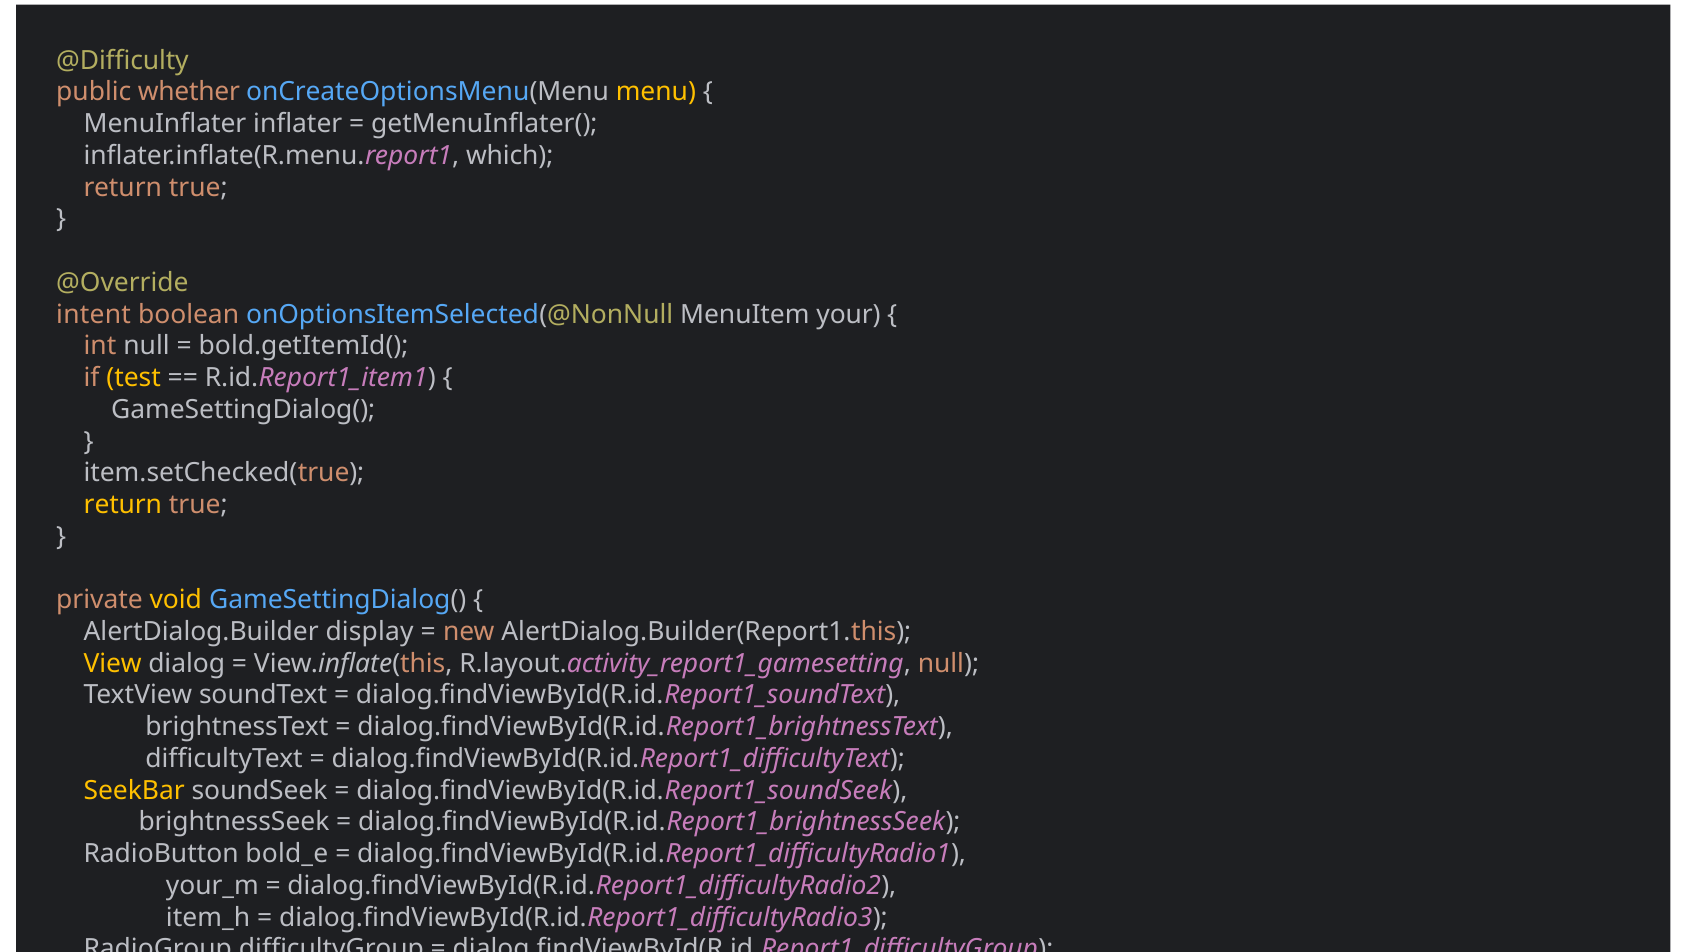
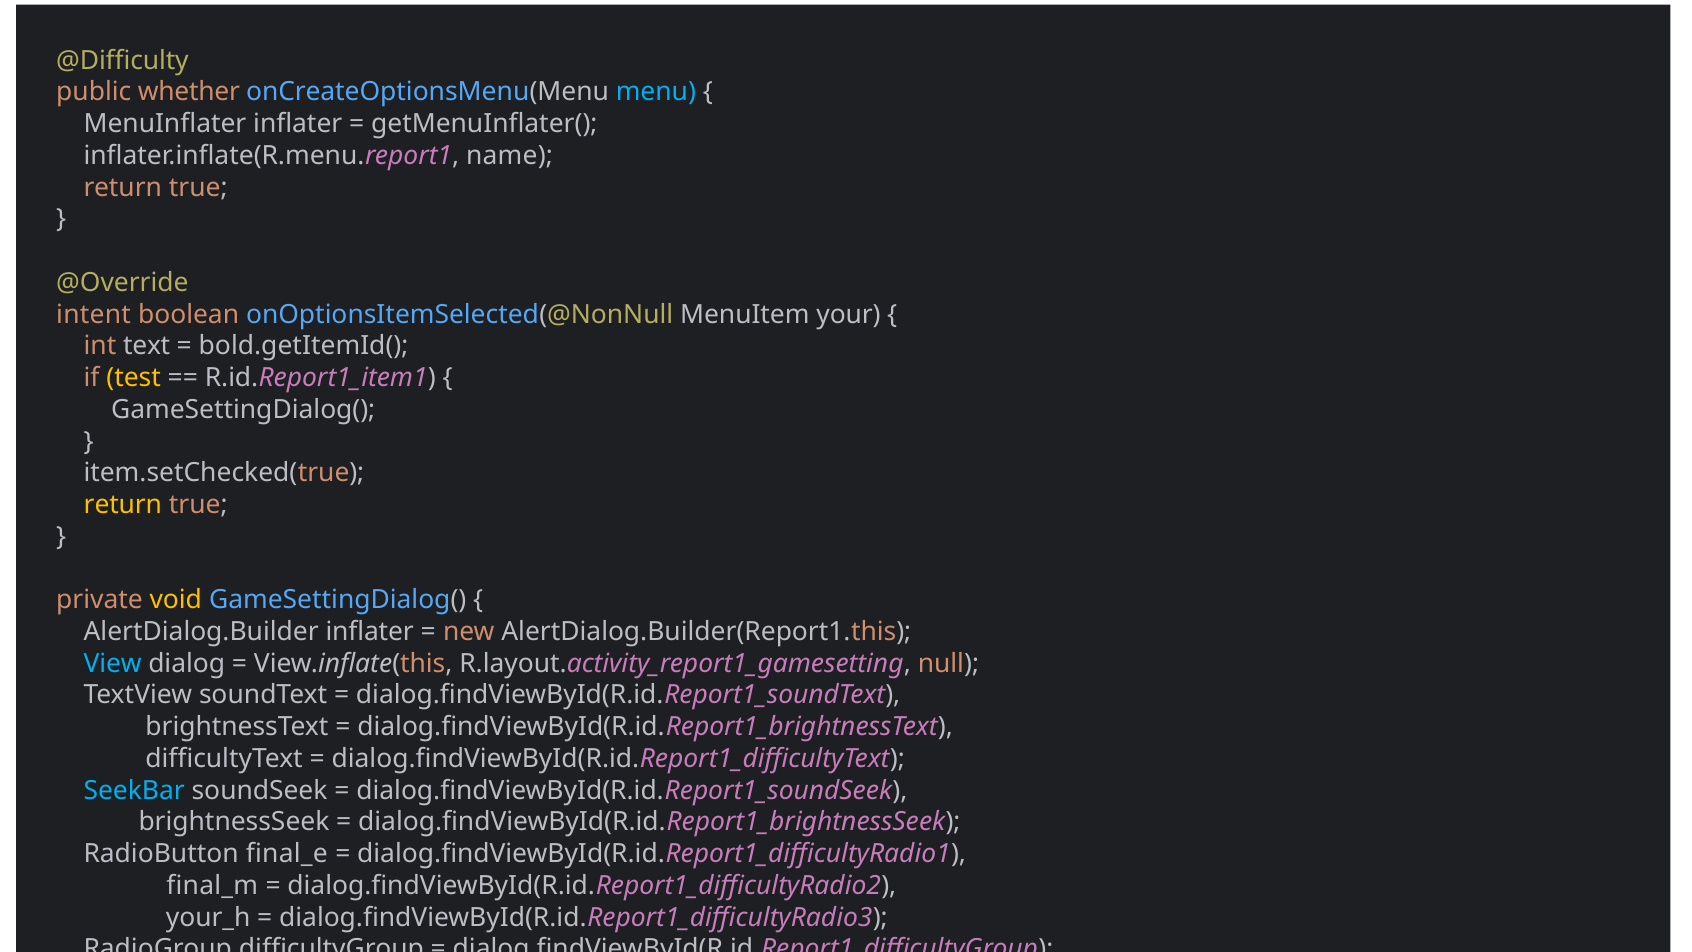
menu colour: yellow -> light blue (656, 92)
which: which -> name (510, 156)
int null: null -> text (147, 346)
AlertDialog.Builder display: display -> inflater (370, 632)
View colour: yellow -> light blue (113, 663)
SeekBar colour: yellow -> light blue (134, 790)
bold_e: bold_e -> final_e (287, 854)
your_m: your_m -> final_m (212, 885)
item_h: item_h -> your_h (208, 917)
